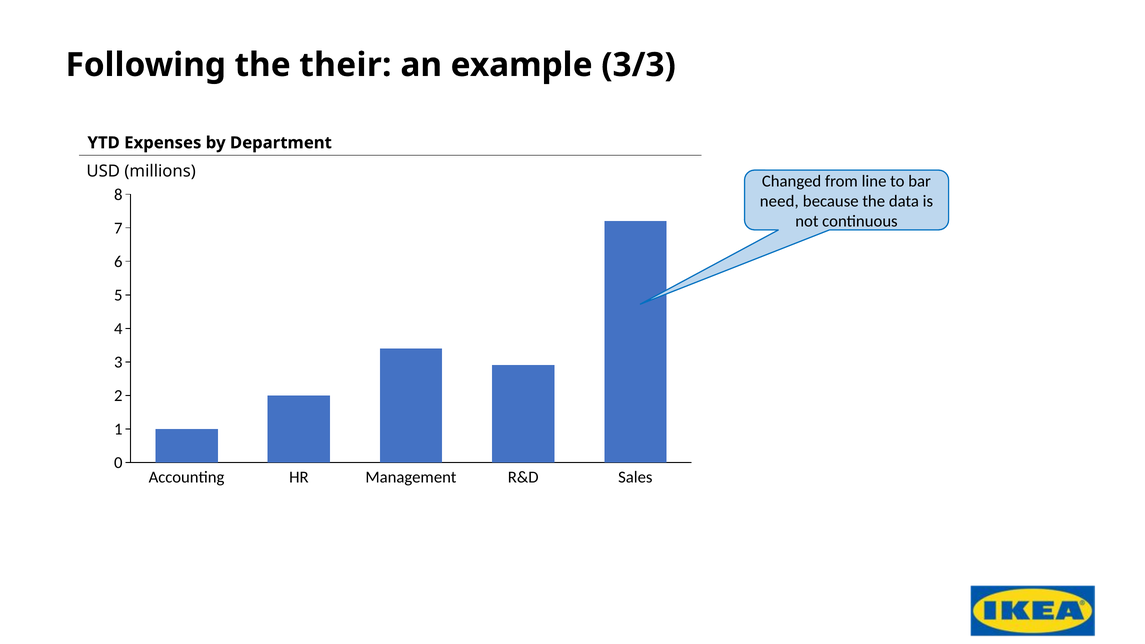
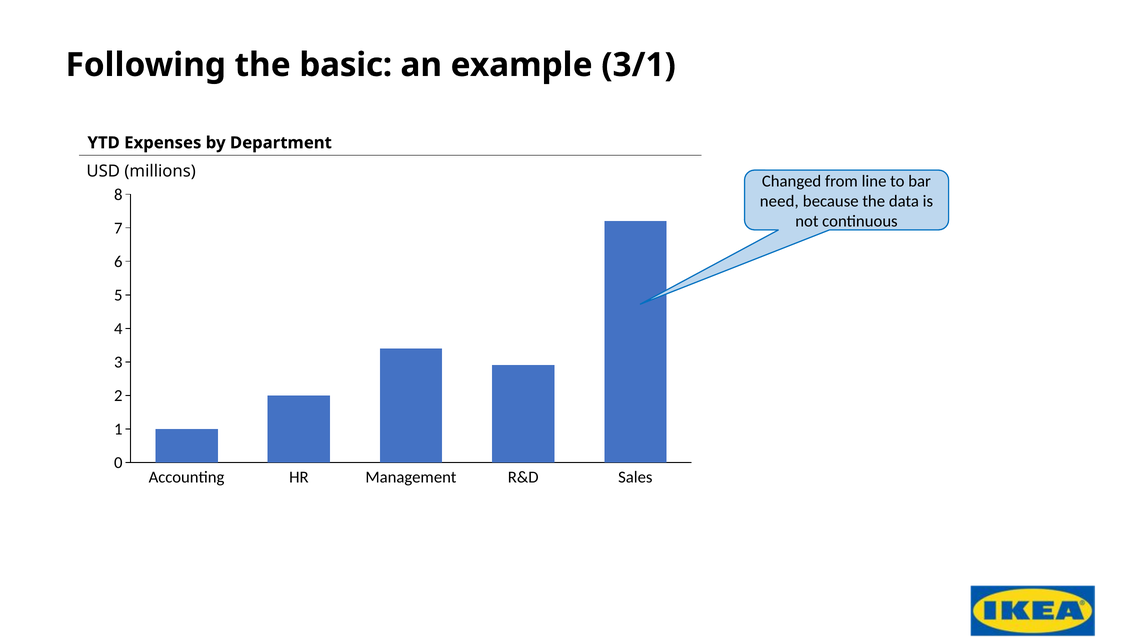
their: their -> basic (346, 65)
3/3: 3/3 -> 3/1 (639, 65)
